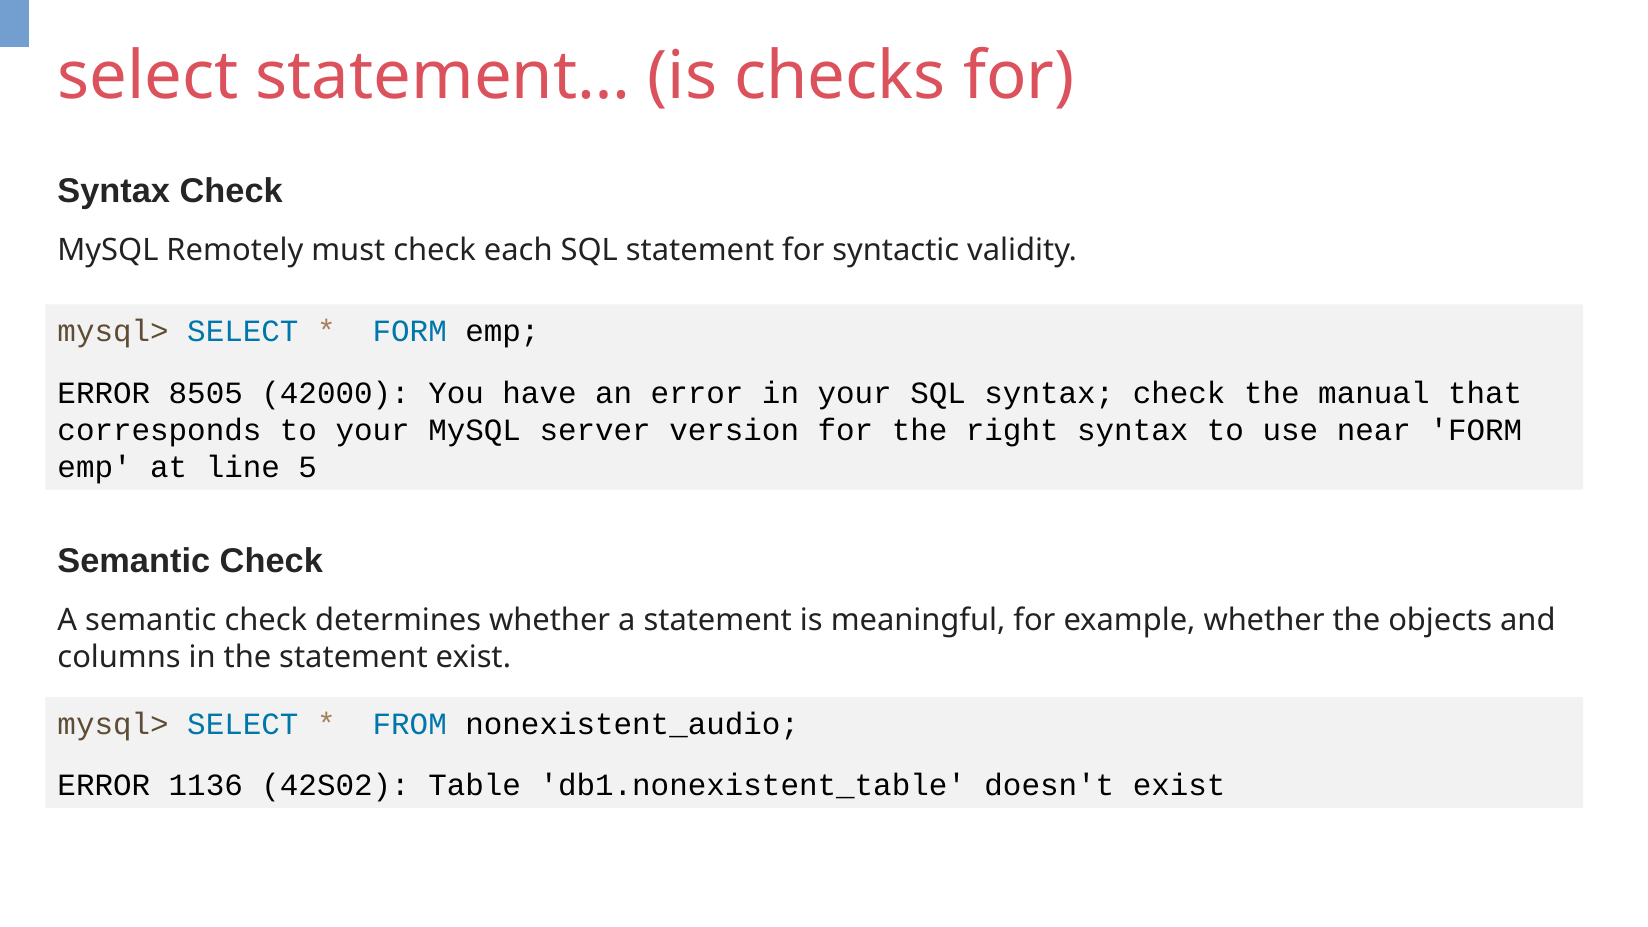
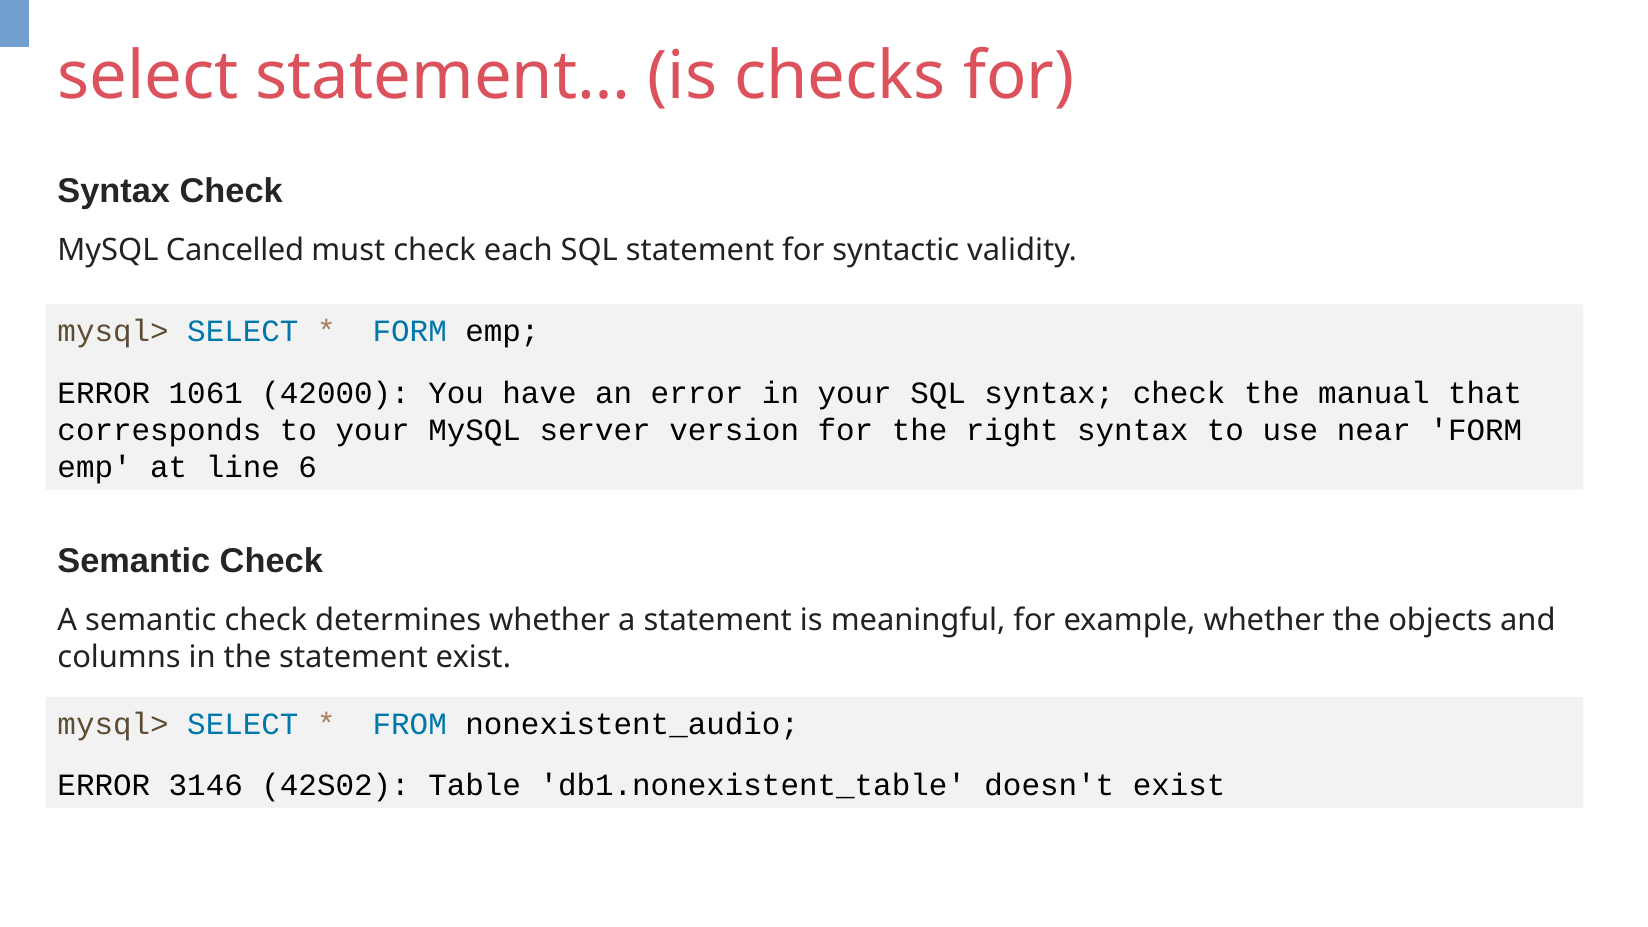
Remotely: Remotely -> Cancelled (235, 250)
8505: 8505 -> 1061 (206, 393)
5: 5 -> 6 (308, 467)
1136: 1136 -> 3146 (206, 786)
